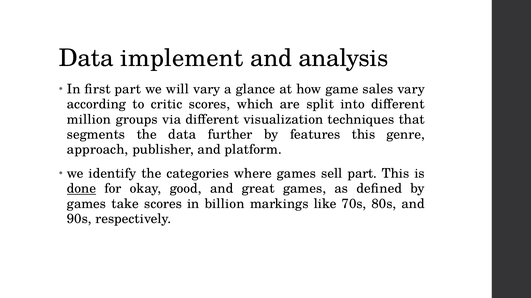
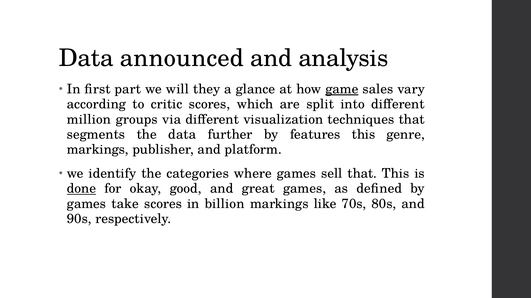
implement: implement -> announced (182, 58)
will vary: vary -> they (207, 89)
game underline: none -> present (342, 89)
approach: approach -> markings (98, 150)
sell part: part -> that (362, 174)
